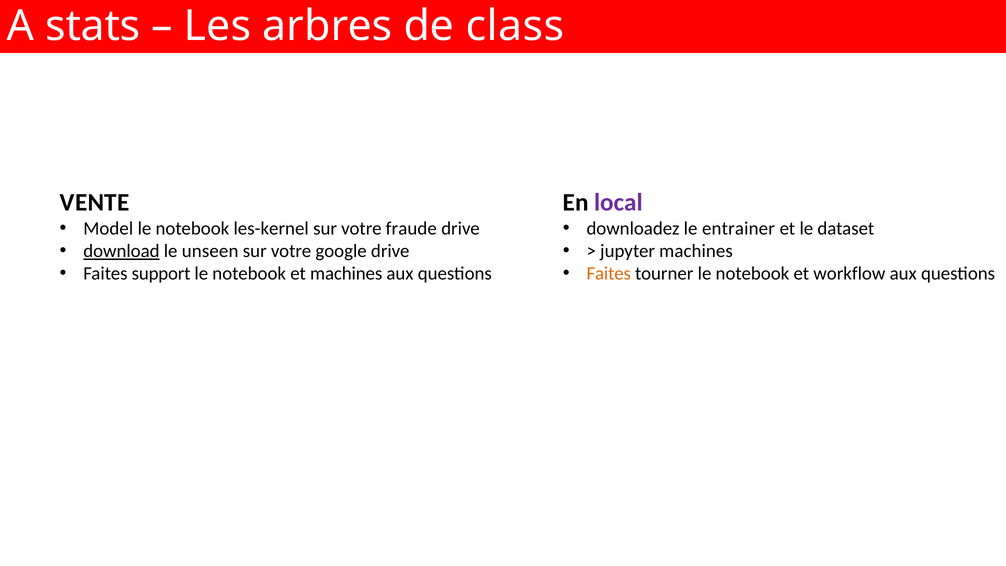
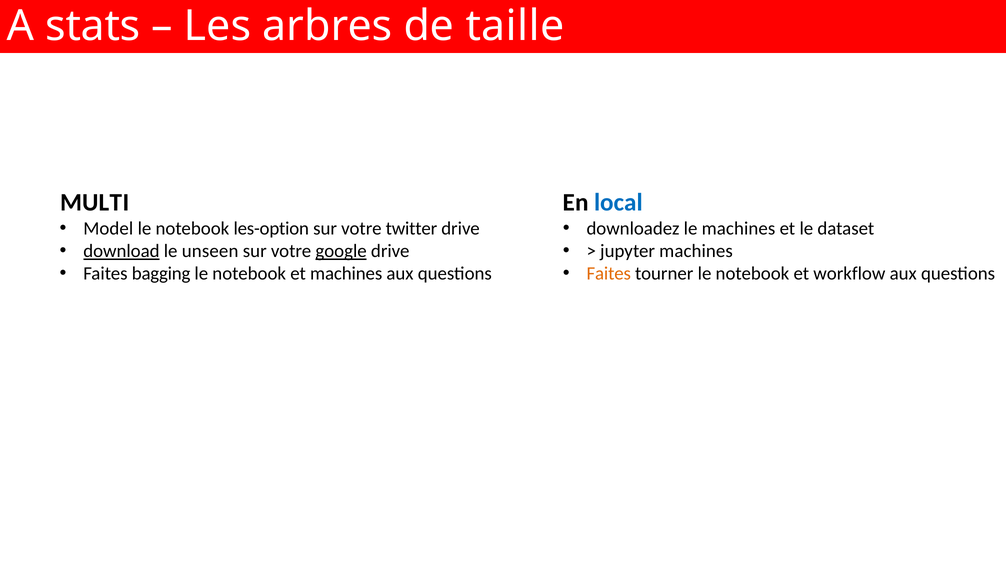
class: class -> taille (515, 26)
VENTE: VENTE -> MULTI (95, 202)
local colour: purple -> blue (619, 202)
les-kernel: les-kernel -> les-option (271, 228)
fraude: fraude -> twitter (411, 228)
le entrainer: entrainer -> machines (738, 228)
google underline: none -> present (341, 251)
support: support -> bagging (161, 274)
